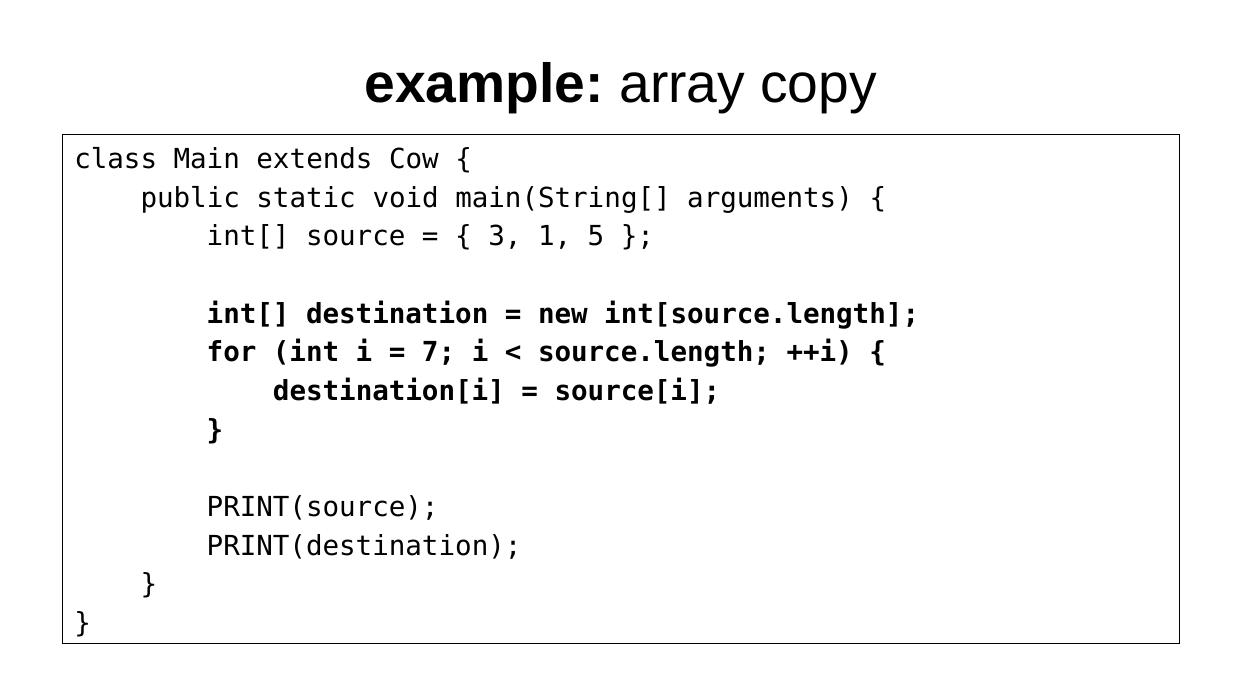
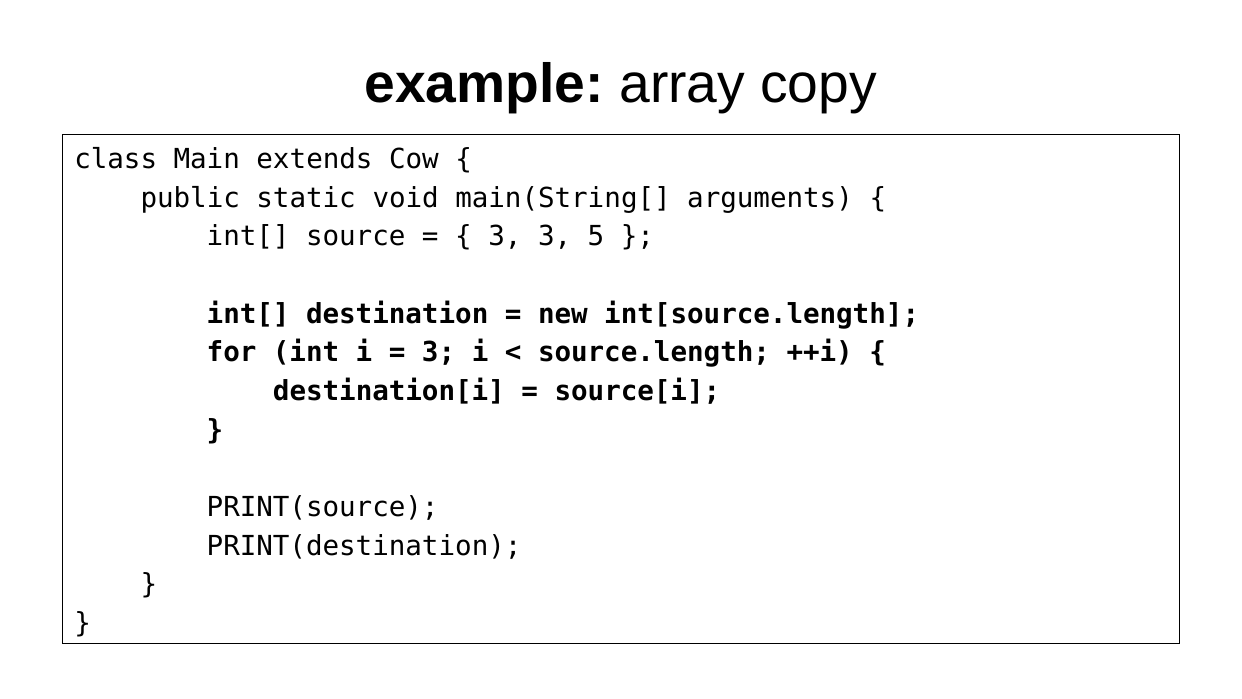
3 1: 1 -> 3 (555, 237)
7: 7 -> 3 (439, 352)
